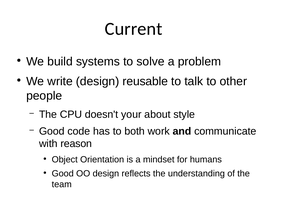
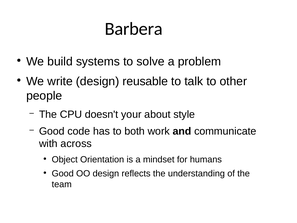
Current: Current -> Barbera (134, 29)
reason: reason -> across (76, 144)
